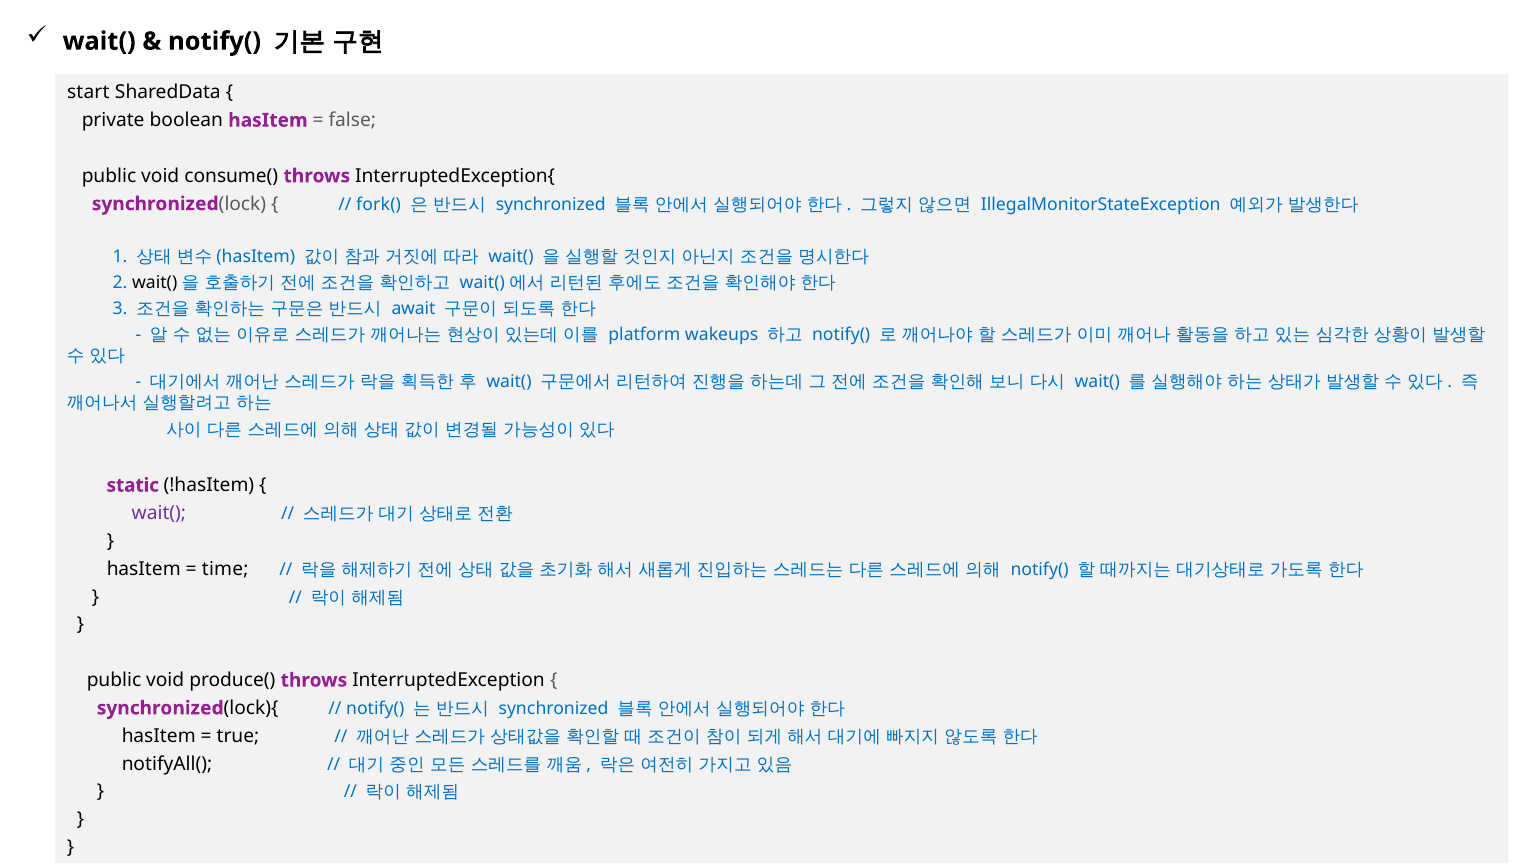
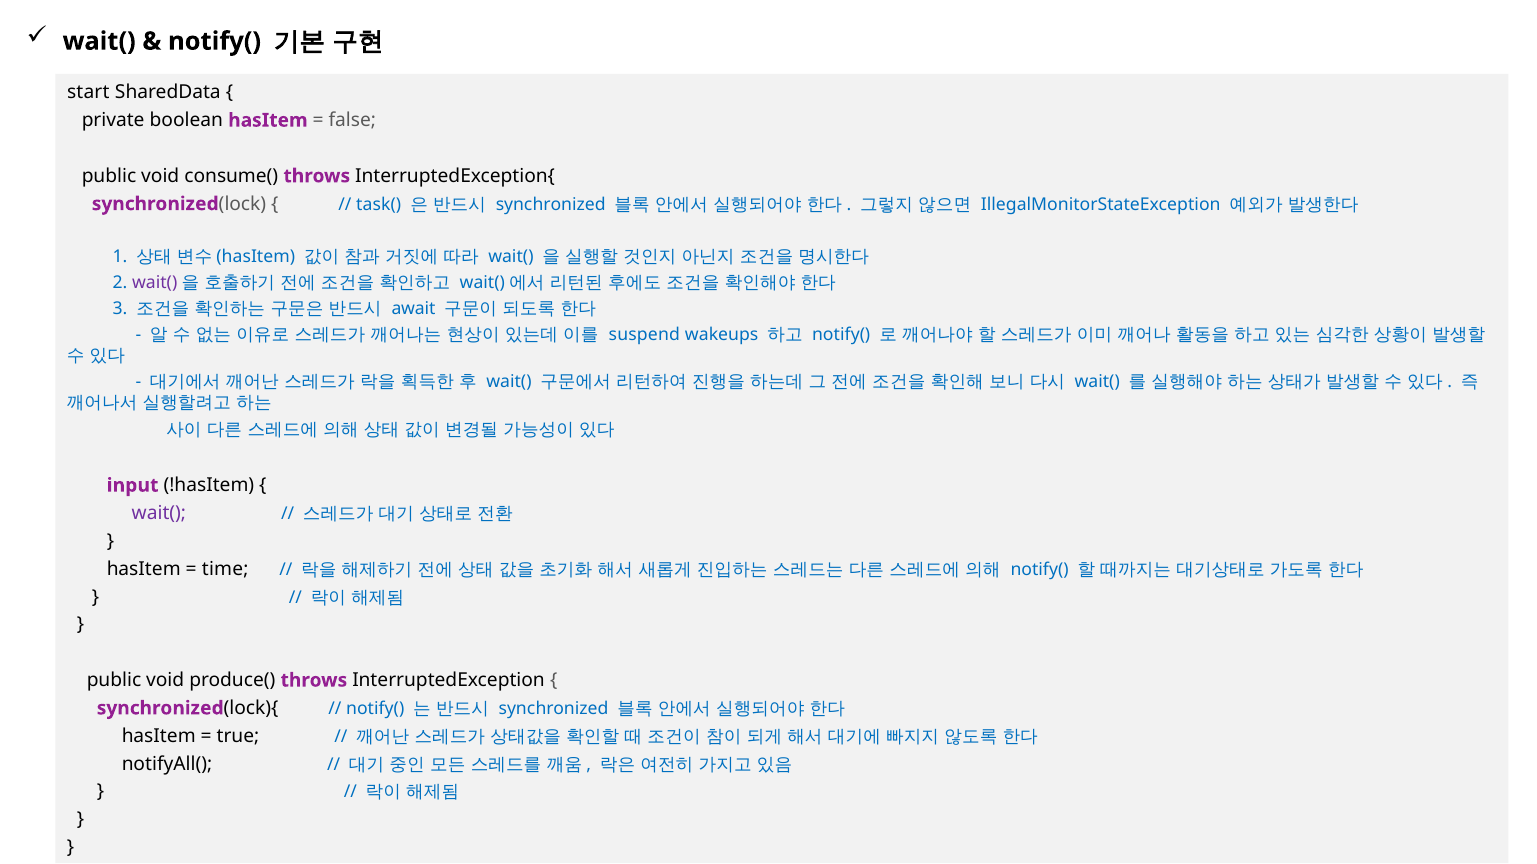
fork(: fork( -> task( (379, 204)
wait( colour: black -> purple (155, 283)
platform: platform -> suspend (644, 335)
static: static -> input (133, 486)
